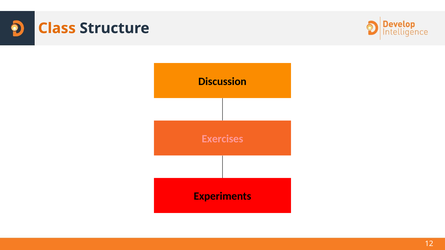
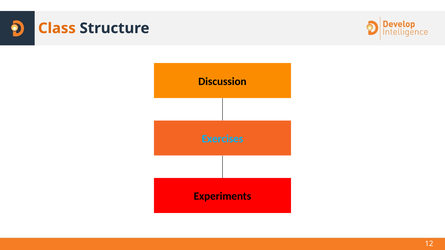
Exercises colour: pink -> light blue (222, 139)
